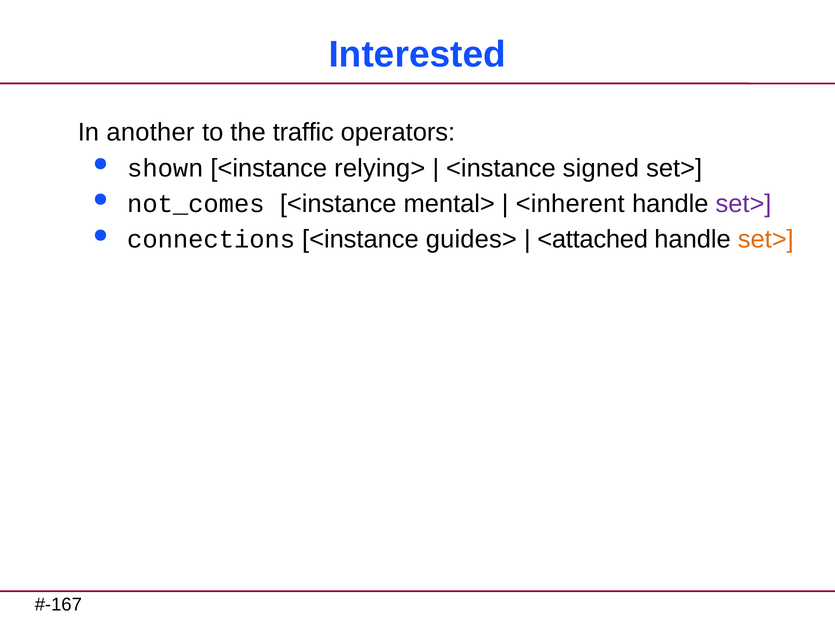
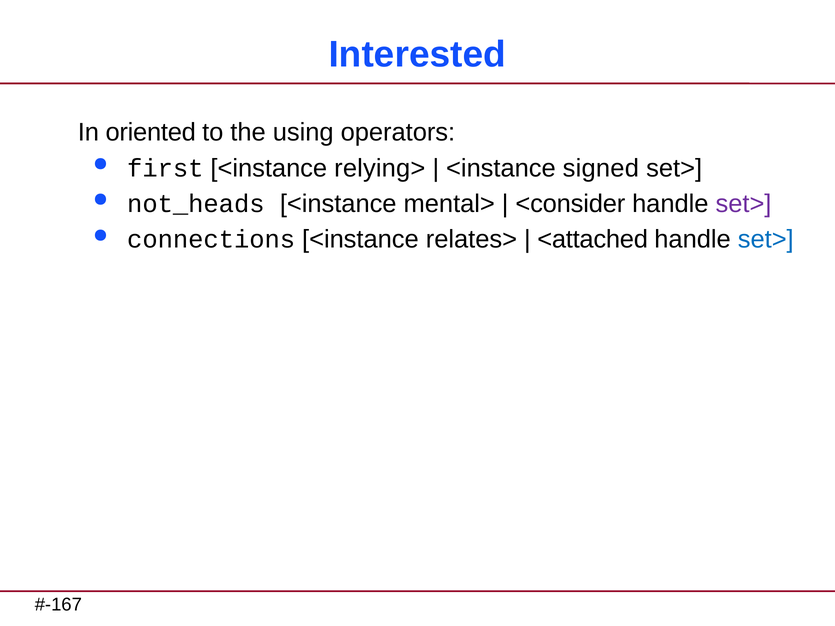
another: another -> oriented (151, 132)
traffic: traffic -> using (303, 132)
shown: shown -> first (165, 168)
not_comes: not_comes -> not_heads (196, 204)
<inherent: <inherent -> <consider (570, 204)
guides>: guides> -> relates> (471, 240)
set> colour: orange -> blue (766, 240)
